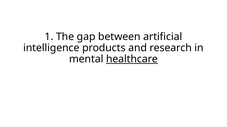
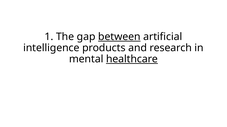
between underline: none -> present (119, 37)
